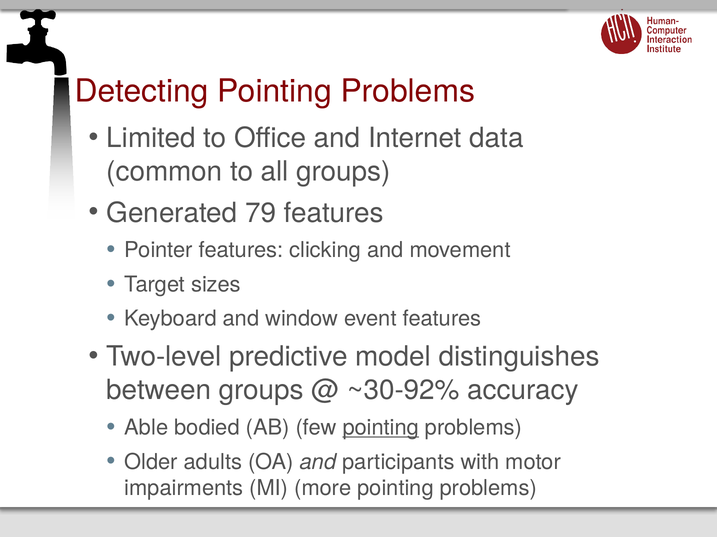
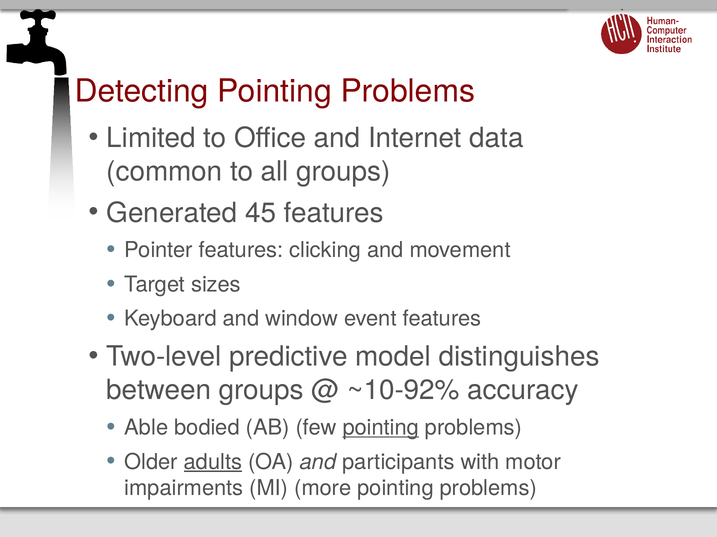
79: 79 -> 45 (261, 213)
~30-92%: ~30-92% -> ~10-92% (404, 391)
adults underline: none -> present (213, 462)
